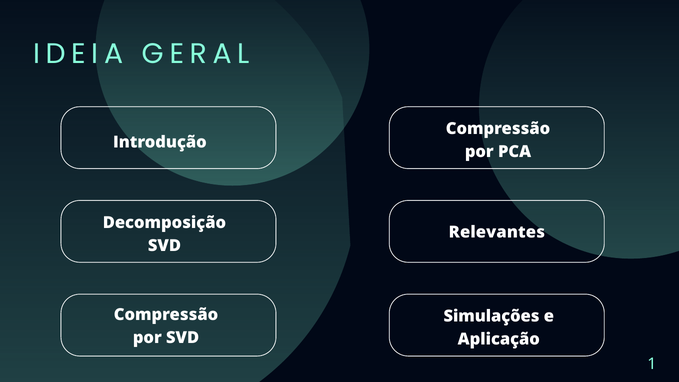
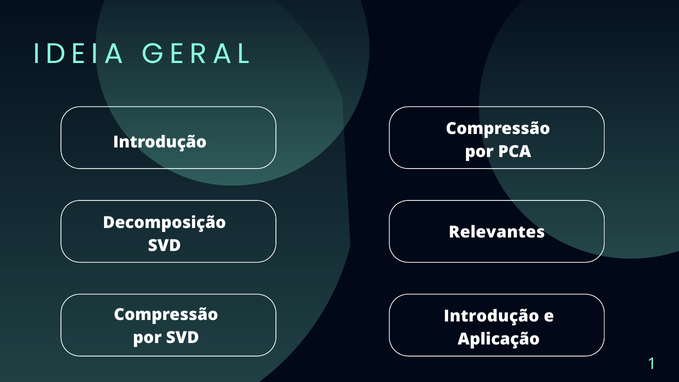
Simulações: Simulações -> Introdução (491, 316)
